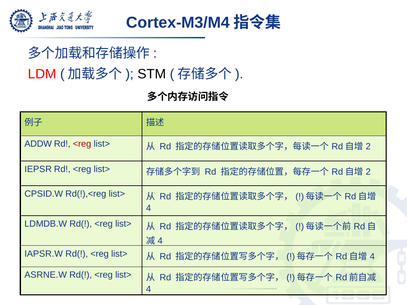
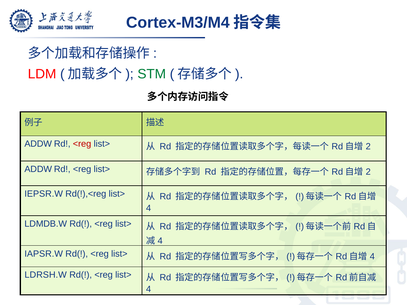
STM colour: black -> green (152, 74)
IEPSR: IEPSR -> ADDW (38, 169)
CPSID.W: CPSID.W -> IEPSR.W (44, 194)
ASRNE.W: ASRNE.W -> LDRSH.W (46, 275)
